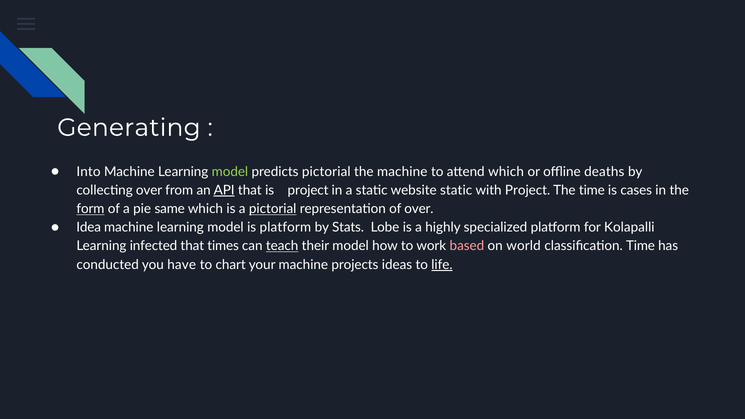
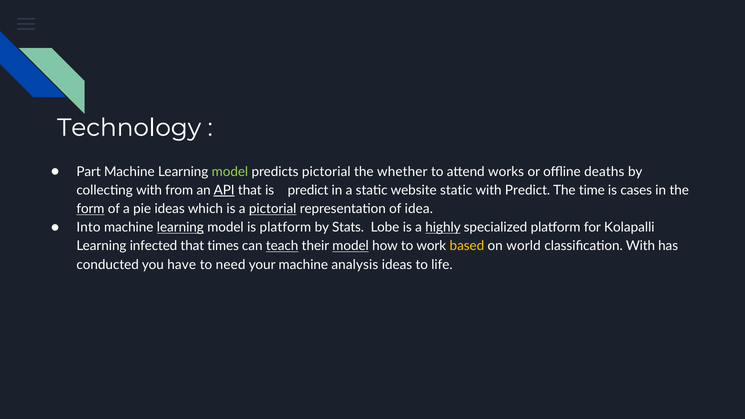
Generating: Generating -> Technology (129, 128)
Into: Into -> Part (89, 172)
the machine: machine -> whether (402, 172)
attend which: which -> works (506, 172)
collecting over: over -> with (149, 190)
is project: project -> predict (308, 190)
with Project: Project -> Predict (528, 190)
pie same: same -> ideas (170, 209)
of over: over -> idea (419, 209)
Idea: Idea -> Into (88, 227)
learning underline: none -> present (180, 227)
highly underline: none -> present (443, 227)
model underline: none -> present (351, 246)
based colour: pink -> yellow (467, 246)
classification Time: Time -> With (640, 246)
chart: chart -> need (231, 265)
projects: projects -> analysis (355, 265)
life underline: present -> none (442, 265)
